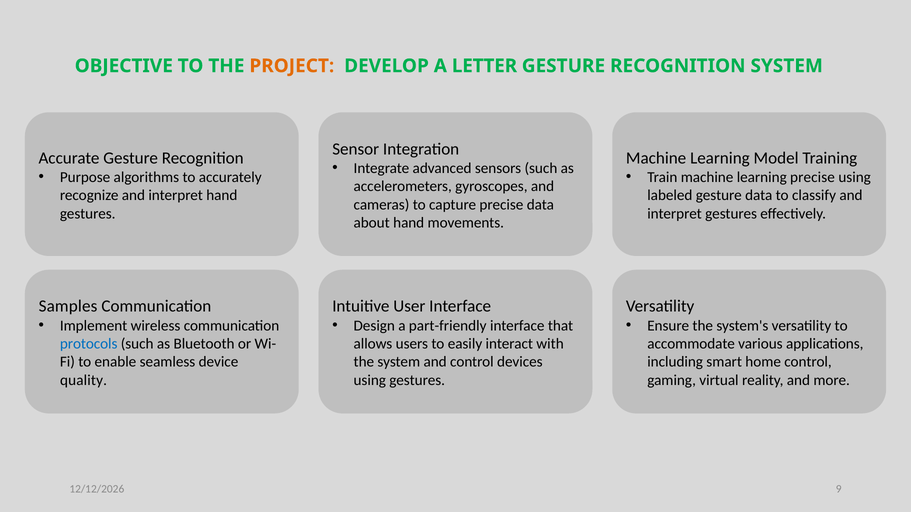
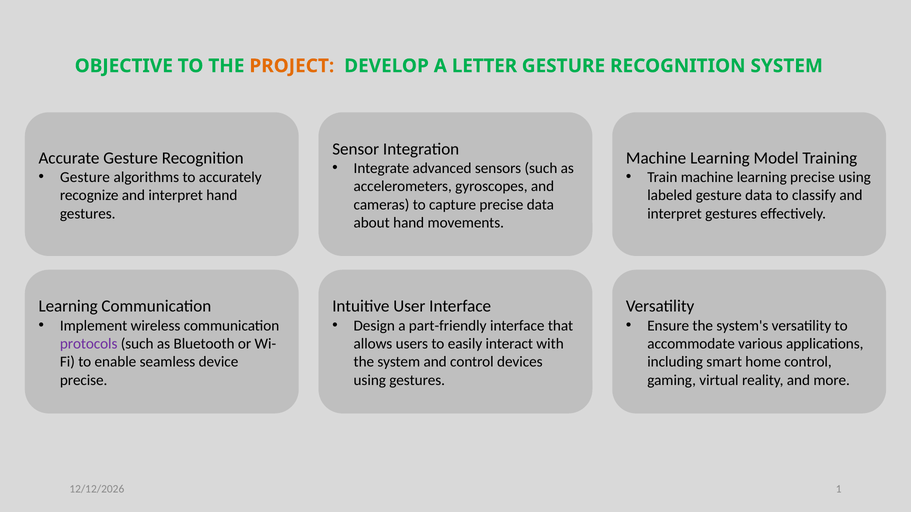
Purpose: Purpose -> Gesture (85, 177)
Samples: Samples -> Learning (68, 307)
protocols colour: blue -> purple (89, 344)
quality: quality -> precise (84, 380)
9: 9 -> 1 (839, 489)
